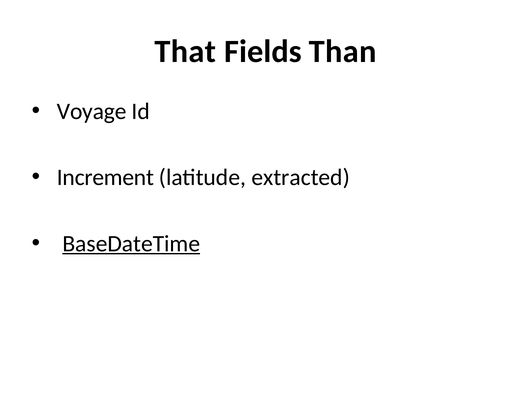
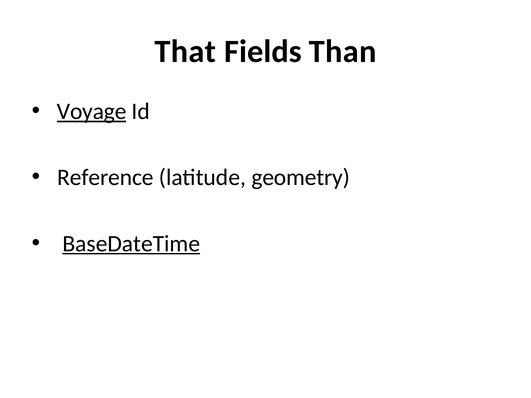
Voyage underline: none -> present (92, 111)
Increment: Increment -> Reference (105, 178)
extracted: extracted -> geometry (301, 178)
